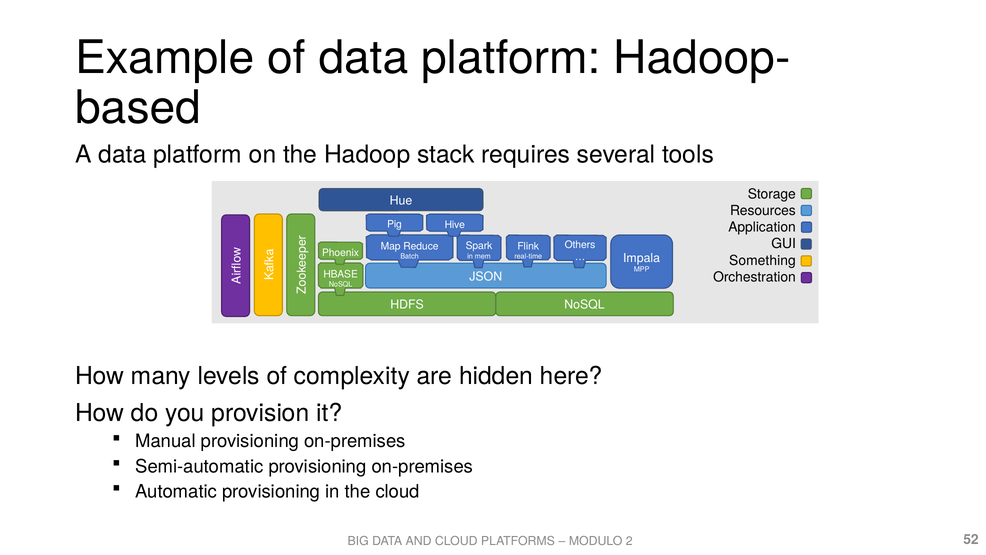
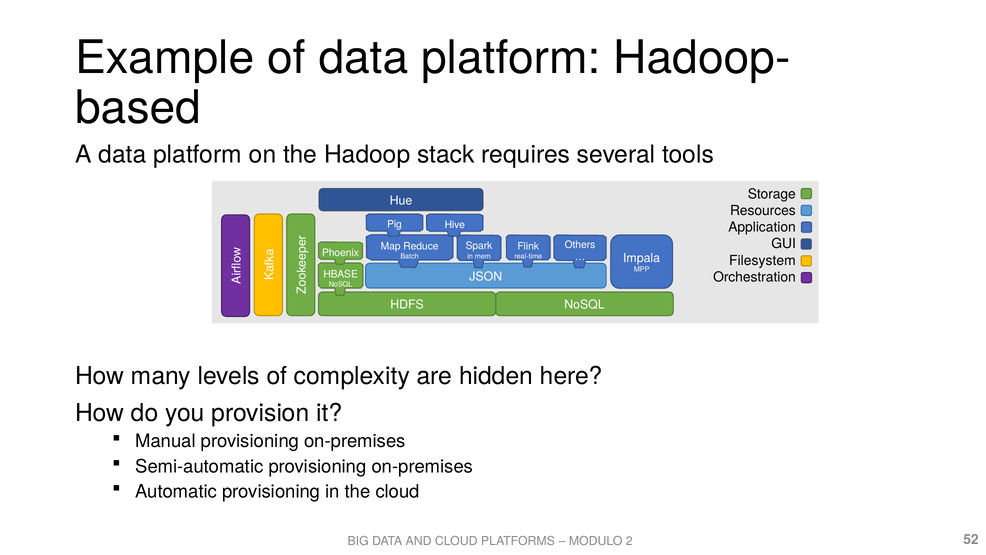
Something: Something -> Filesystem (762, 260)
